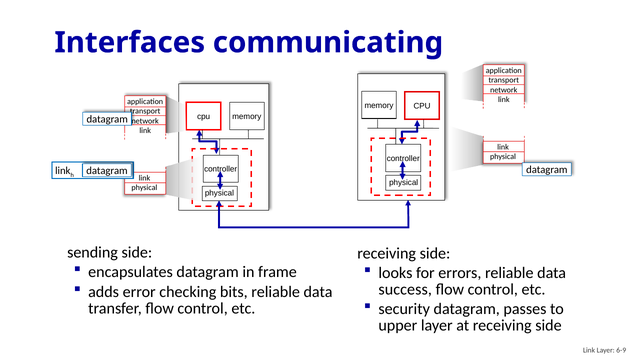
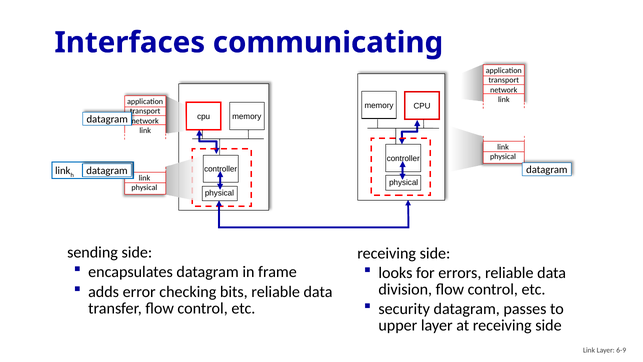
success: success -> division (405, 289)
